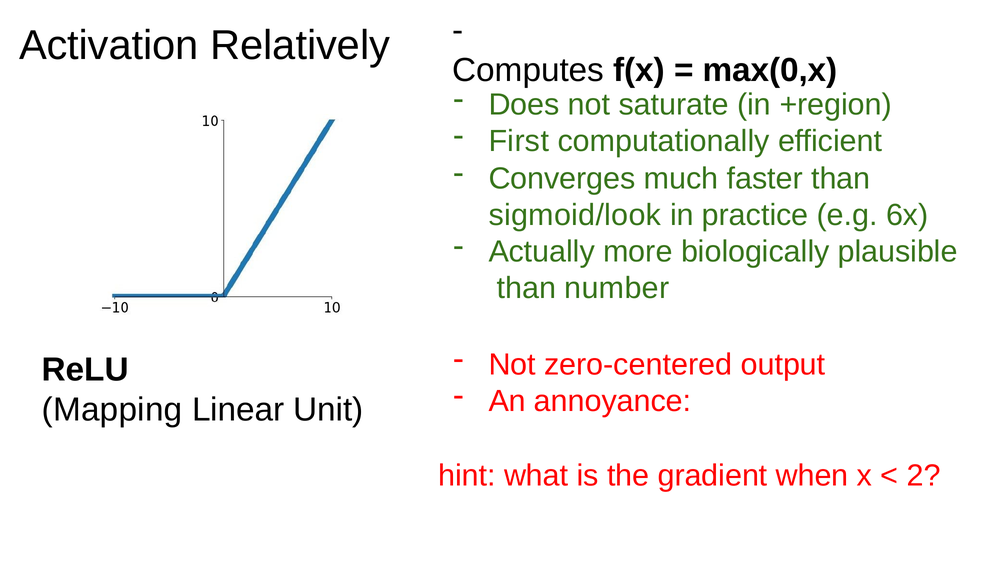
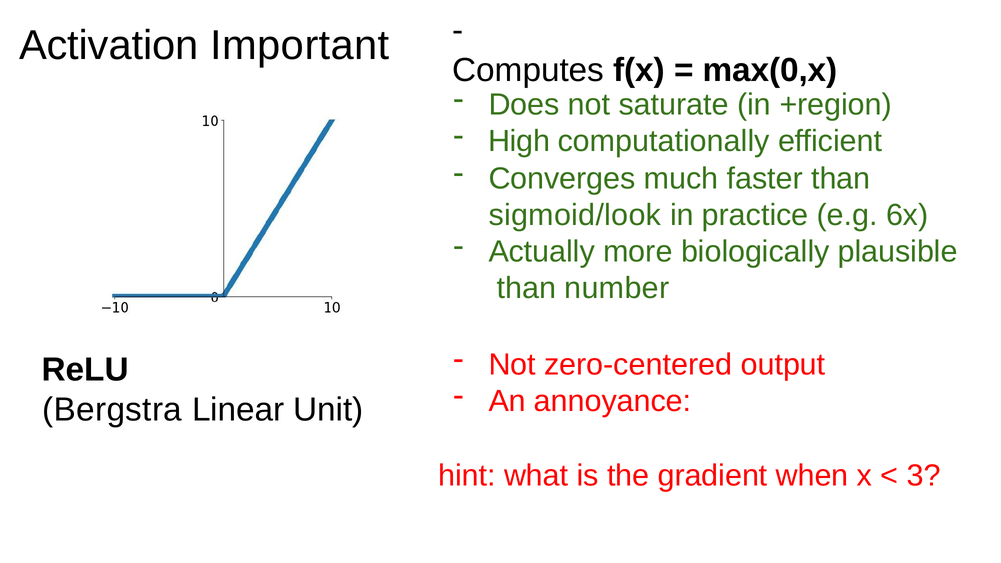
Relatively: Relatively -> Important (300, 46)
First: First -> High (519, 141)
Mapping: Mapping -> Bergstra (112, 410)
2: 2 -> 3 (924, 476)
